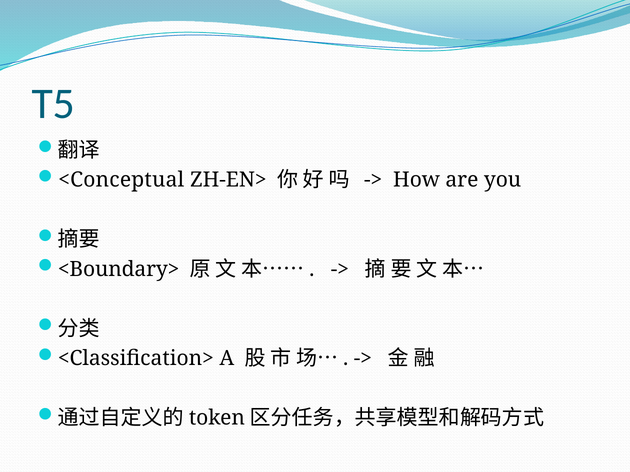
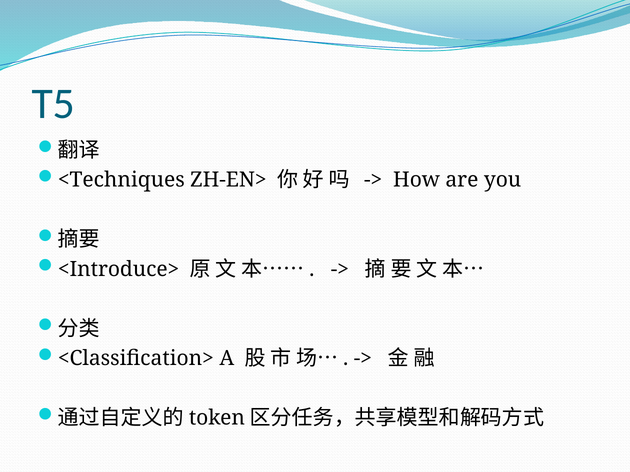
<Conceptual: <Conceptual -> <Techniques (121, 180)
<Boundary>: <Boundary> -> <Introduce> (119, 269)
